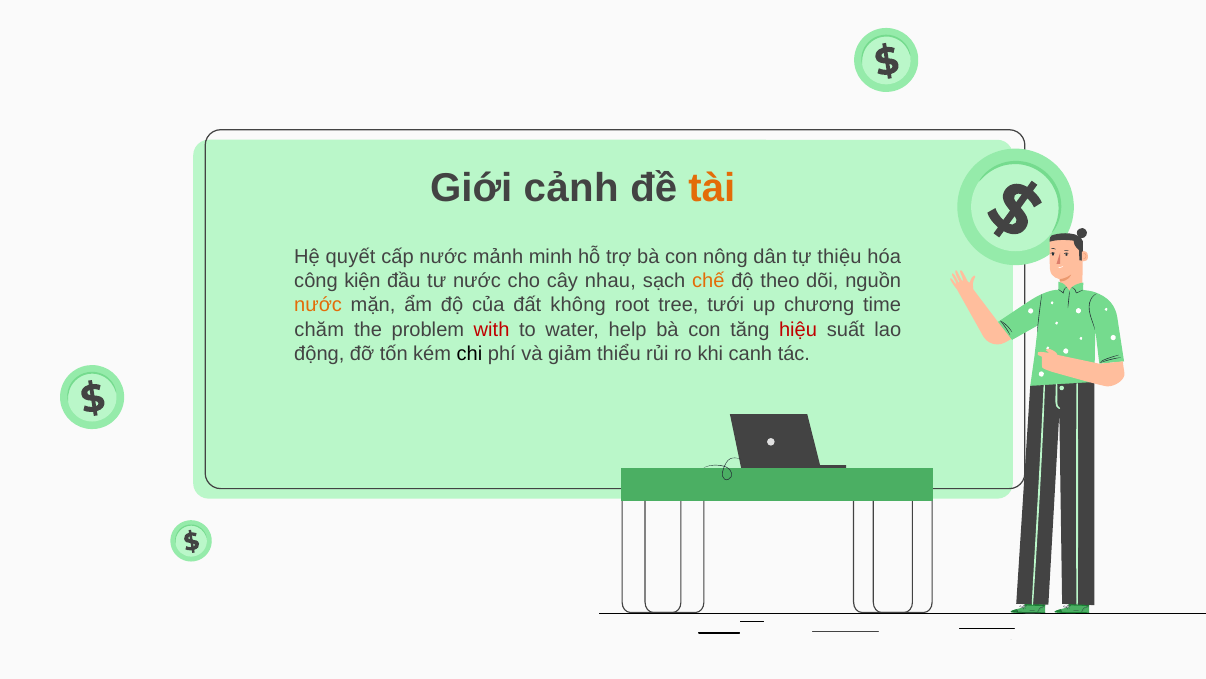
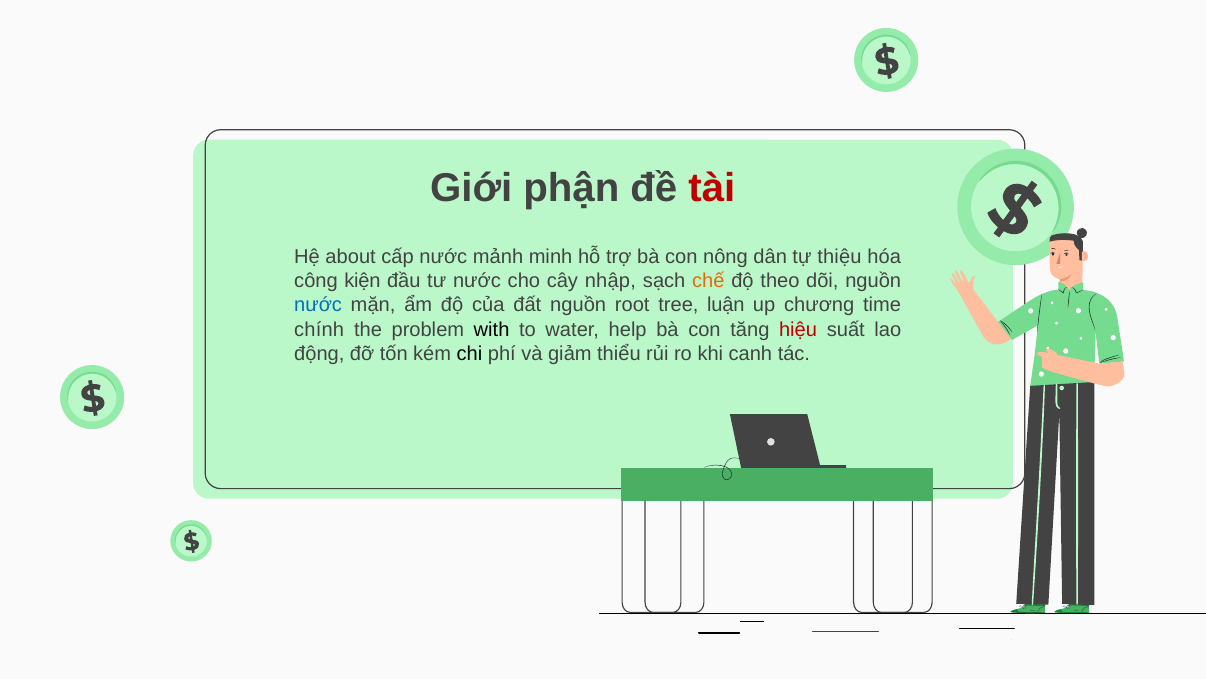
cảnh: cảnh -> phận (571, 188)
tài colour: orange -> red (712, 188)
quyết: quyết -> about (351, 257)
nhau: nhau -> nhập (610, 281)
nước colour: orange -> blue (318, 305)
đất không: không -> nguồn (578, 305)
tưới: tưới -> luận (726, 305)
chăm: chăm -> chính (319, 329)
with colour: red -> black (492, 329)
